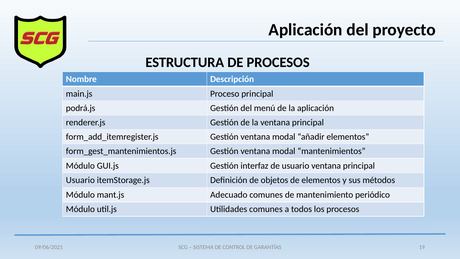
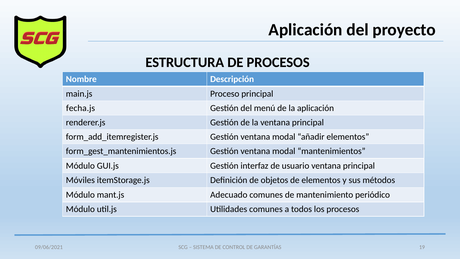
podrá.js: podrá.js -> fecha.js (81, 108)
Usuario: Usuario -> Móviles (80, 180)
